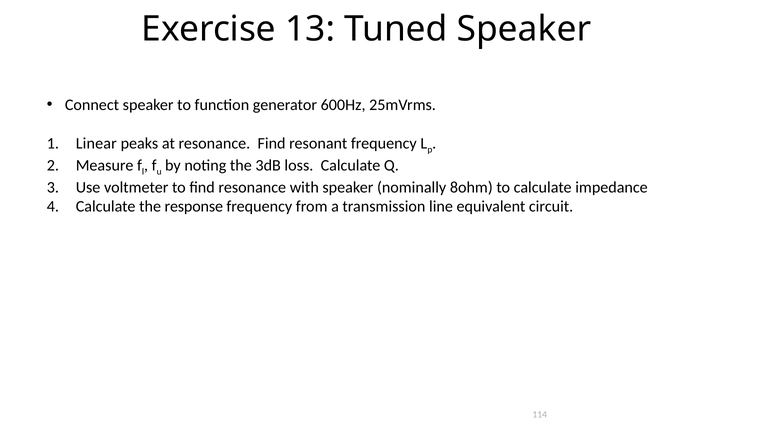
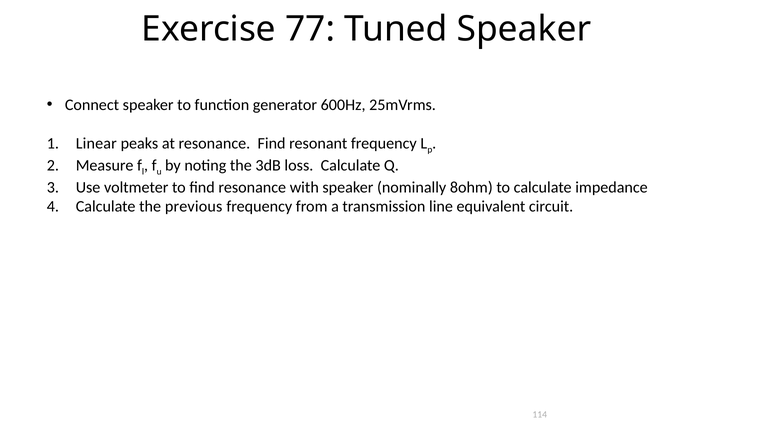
13: 13 -> 77 (310, 29)
response: response -> previous (194, 207)
